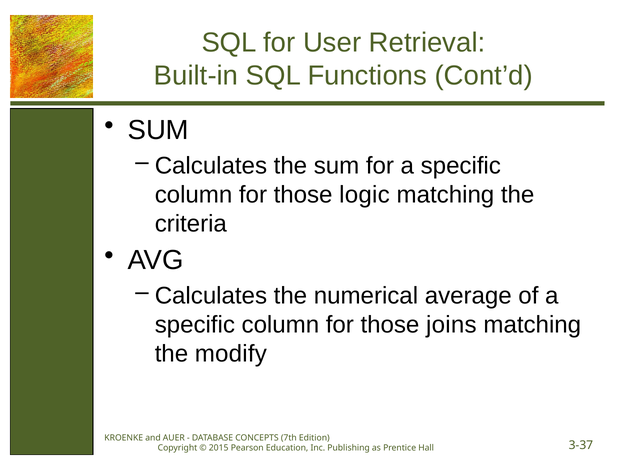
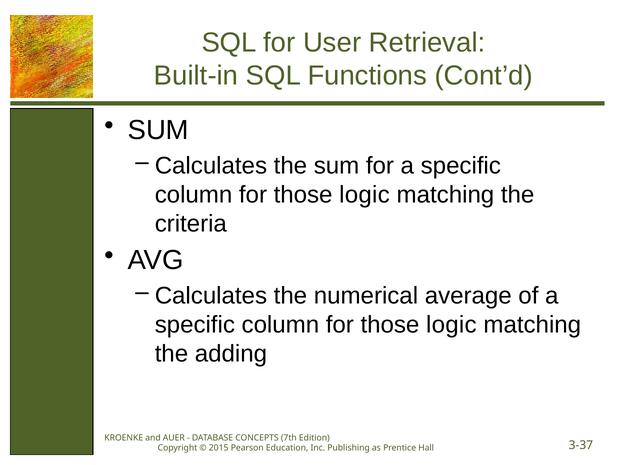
joins: joins -> logic (451, 325)
modify: modify -> adding (231, 354)
